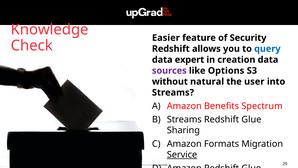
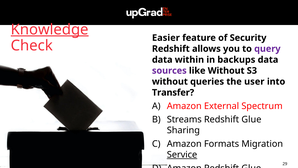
Knowledge underline: none -> present (50, 29)
query colour: blue -> purple (267, 49)
expert: expert -> within (189, 60)
creation: creation -> backups (236, 60)
like Options: Options -> Without (226, 71)
natural: natural -> queries (207, 81)
Streams: Streams -> Transfer (173, 92)
Benefits: Benefits -> External (222, 106)
